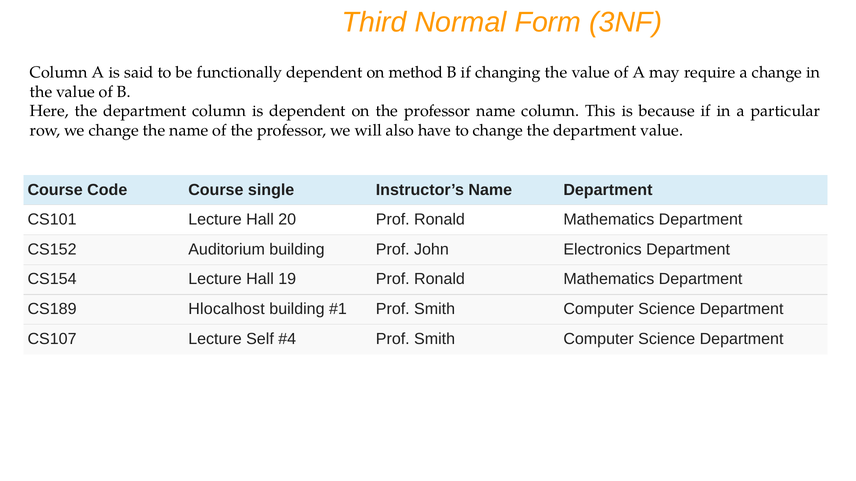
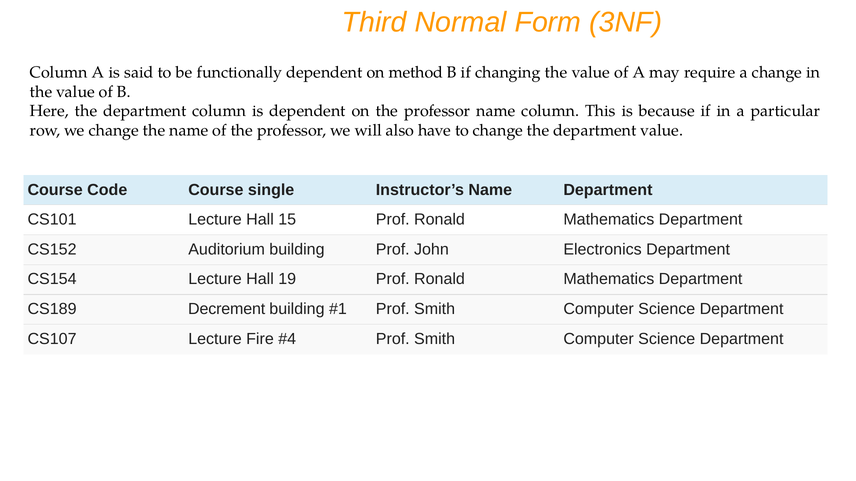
20: 20 -> 15 (287, 220)
Hlocalhost: Hlocalhost -> Decrement (227, 309)
Self: Self -> Fire (260, 339)
